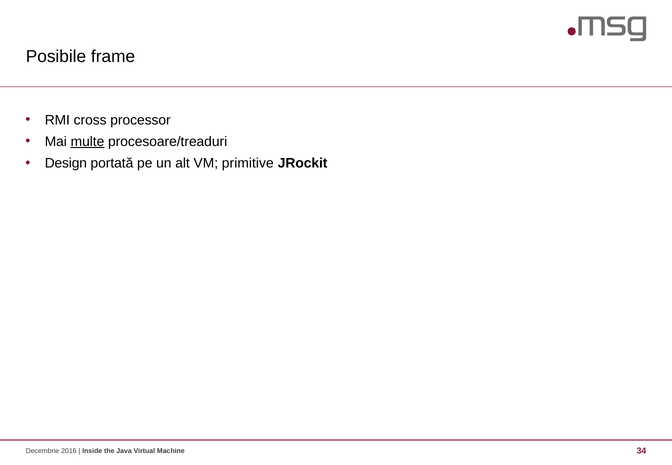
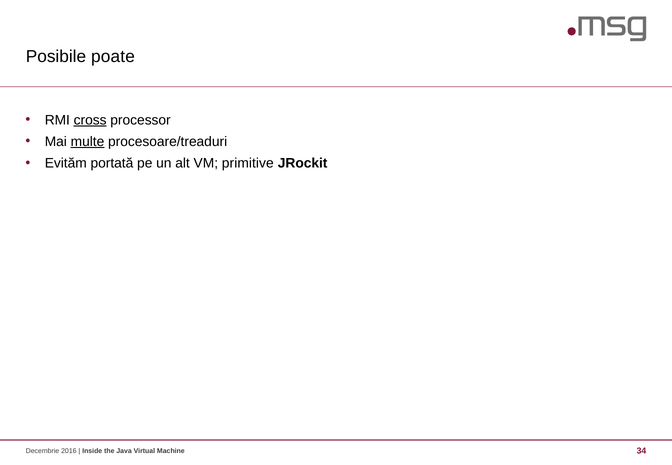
frame: frame -> poate (113, 56)
cross underline: none -> present (90, 120)
Design: Design -> Evităm (66, 163)
